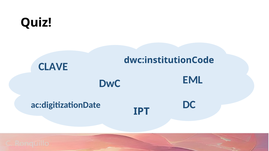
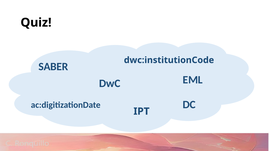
CLAVE: CLAVE -> SABER (53, 67)
